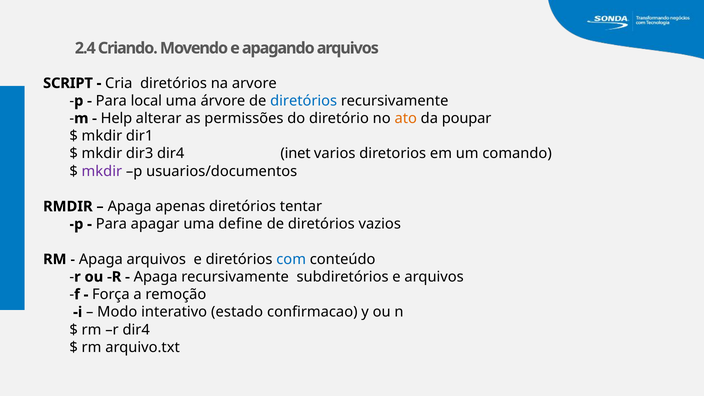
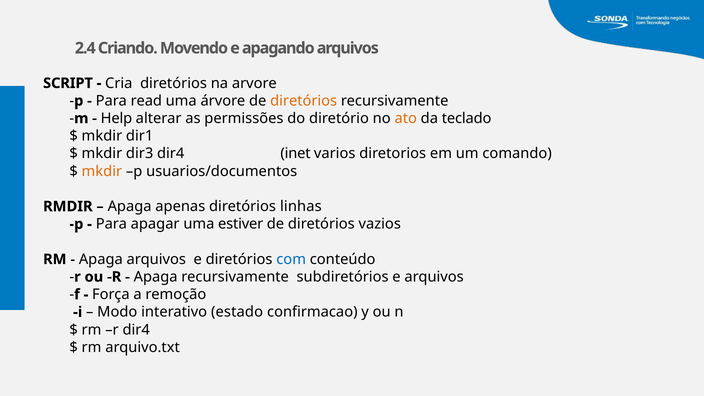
local: local -> read (146, 101)
diretórios colour: blue -> orange (304, 101)
poupar: poupar -> teclado (467, 118)
mkdir colour: purple -> orange (102, 171)
tentar: tentar -> linhas (301, 206)
define: define -> estiver (241, 224)
